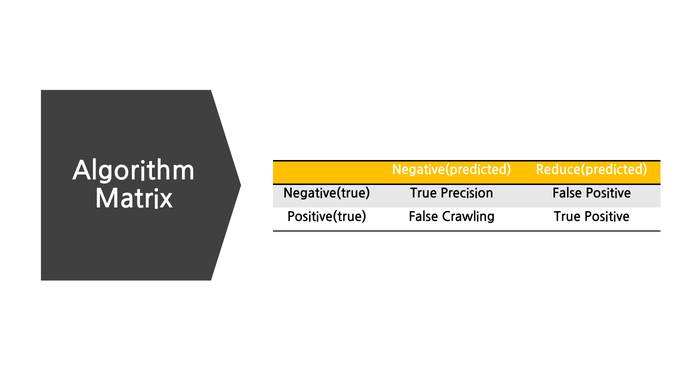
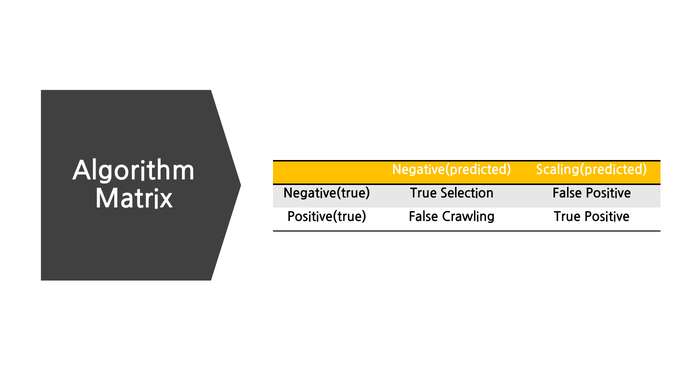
Reduce(predicted: Reduce(predicted -> Scaling(predicted (592, 170)
Precision: Precision -> Selection (467, 194)
